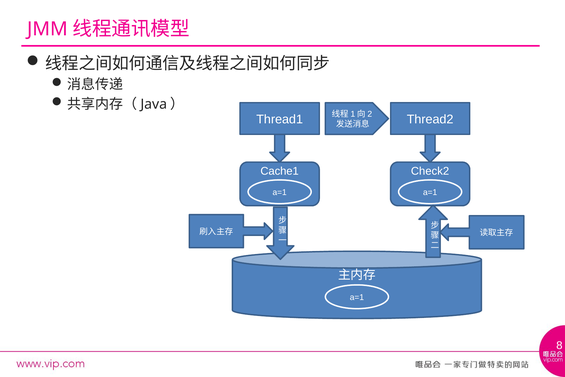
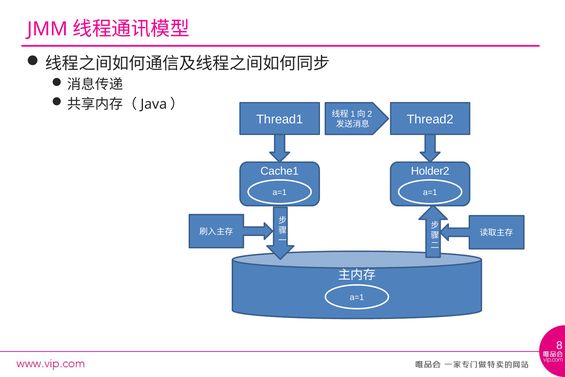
Check2: Check2 -> Holder2 (430, 171)
